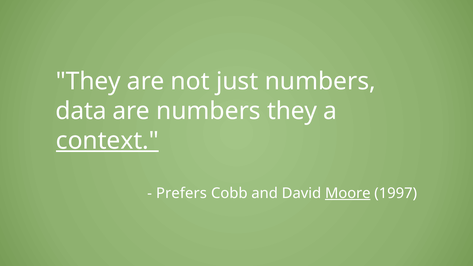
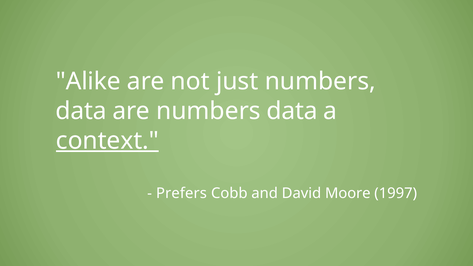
They: They -> Alike (88, 82)
are numbers they: they -> data (292, 111)
Moore underline: present -> none (348, 193)
